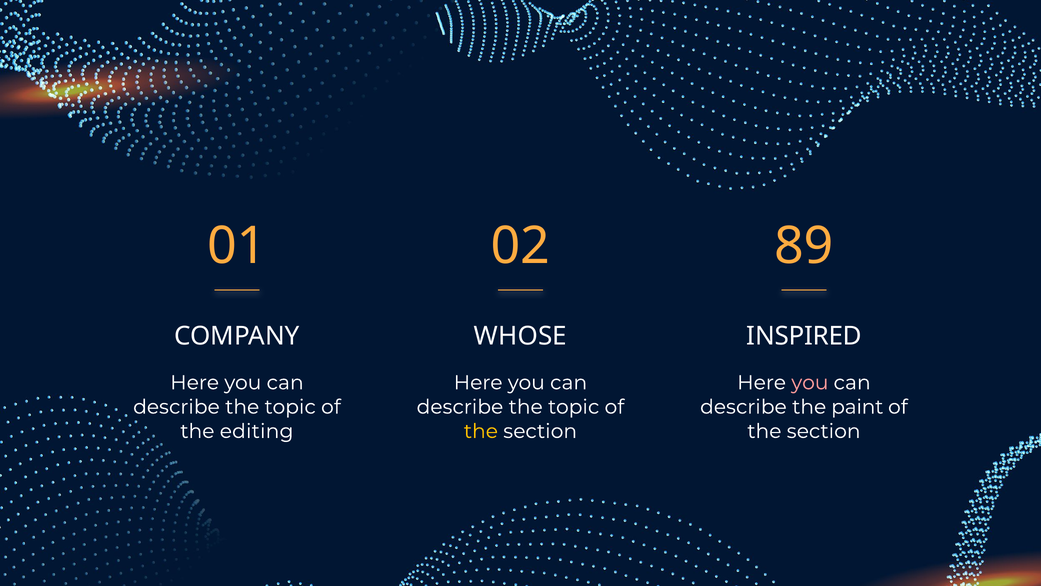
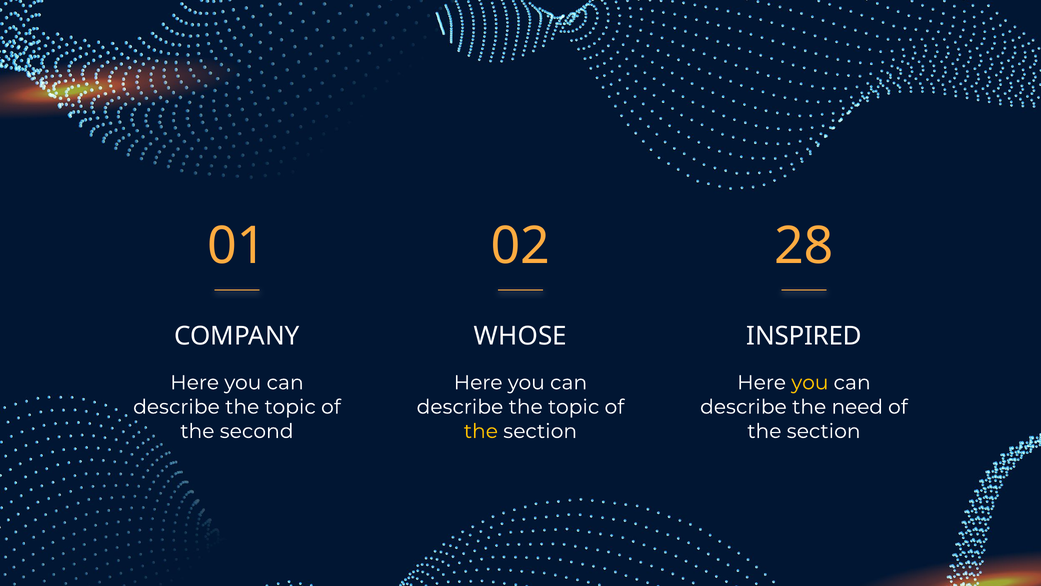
89: 89 -> 28 (804, 246)
you colour: pink -> yellow (810, 382)
paint: paint -> need (857, 407)
editing: editing -> second (257, 431)
